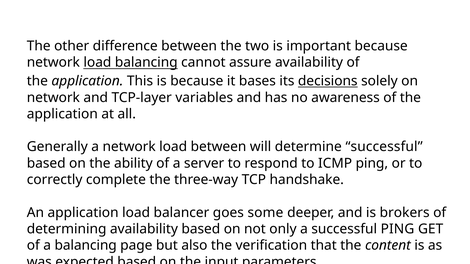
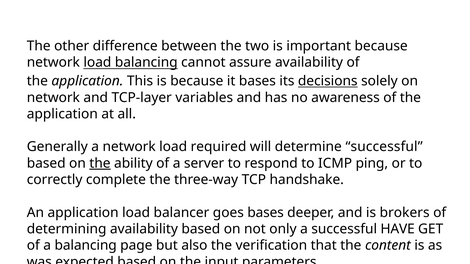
load between: between -> required (219, 147)
the underline: none -> present (100, 163)
goes some: some -> bases (266, 213)
successful PING: PING -> HAVE (398, 229)
